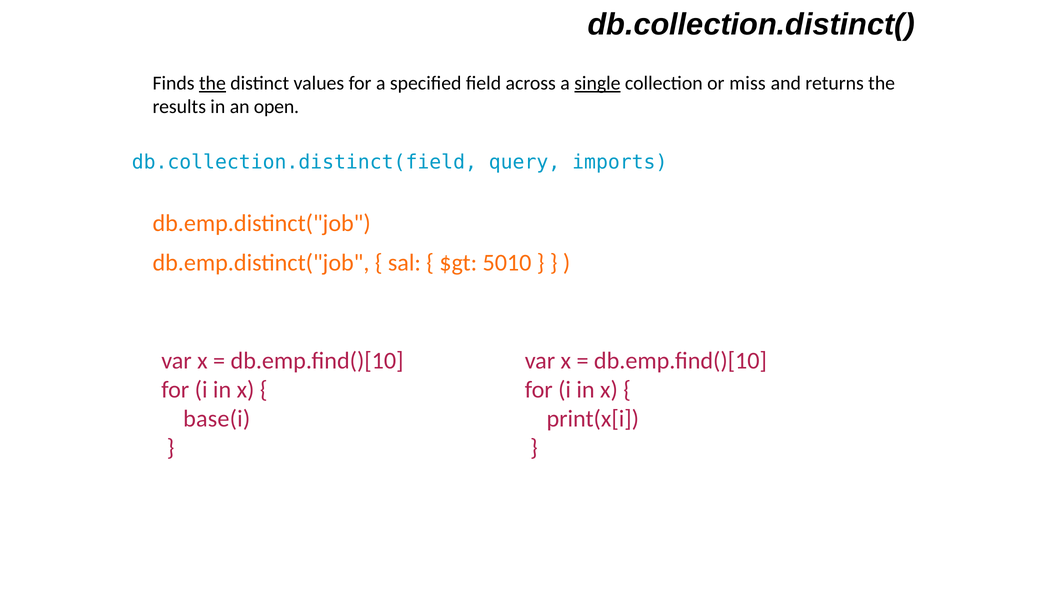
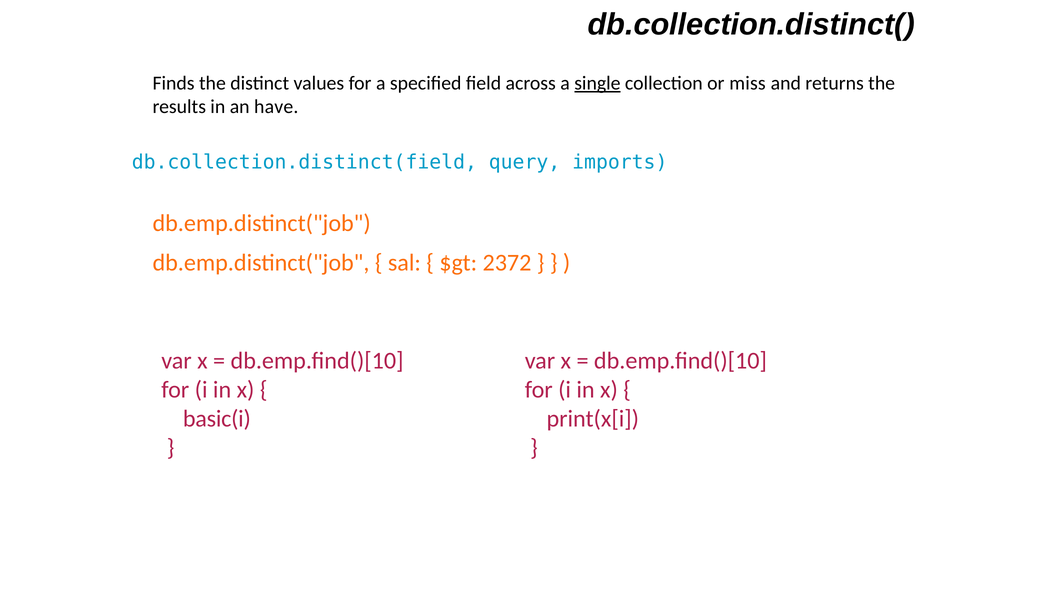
the underline: present -> none (212, 83)
open: open -> have (276, 107)
5010: 5010 -> 2372 (507, 263)
base(i: base(i -> basic(i (217, 418)
